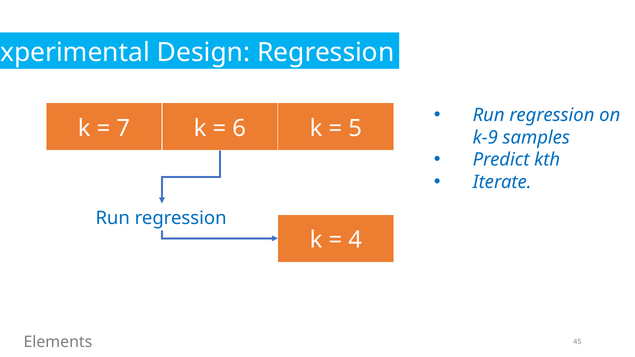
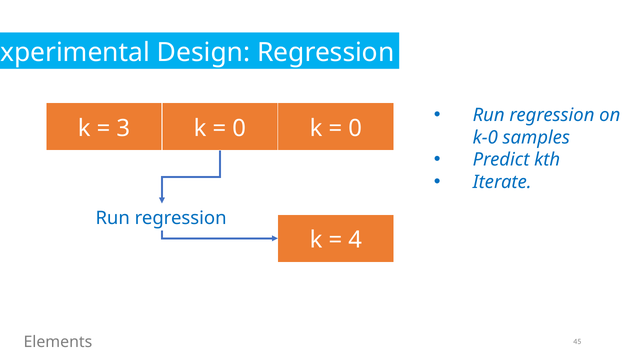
7: 7 -> 3 (123, 128)
6: 6 -> 0 (239, 128)
5: 5 -> 0 (355, 128)
k-9: k-9 -> k-0 (485, 138)
